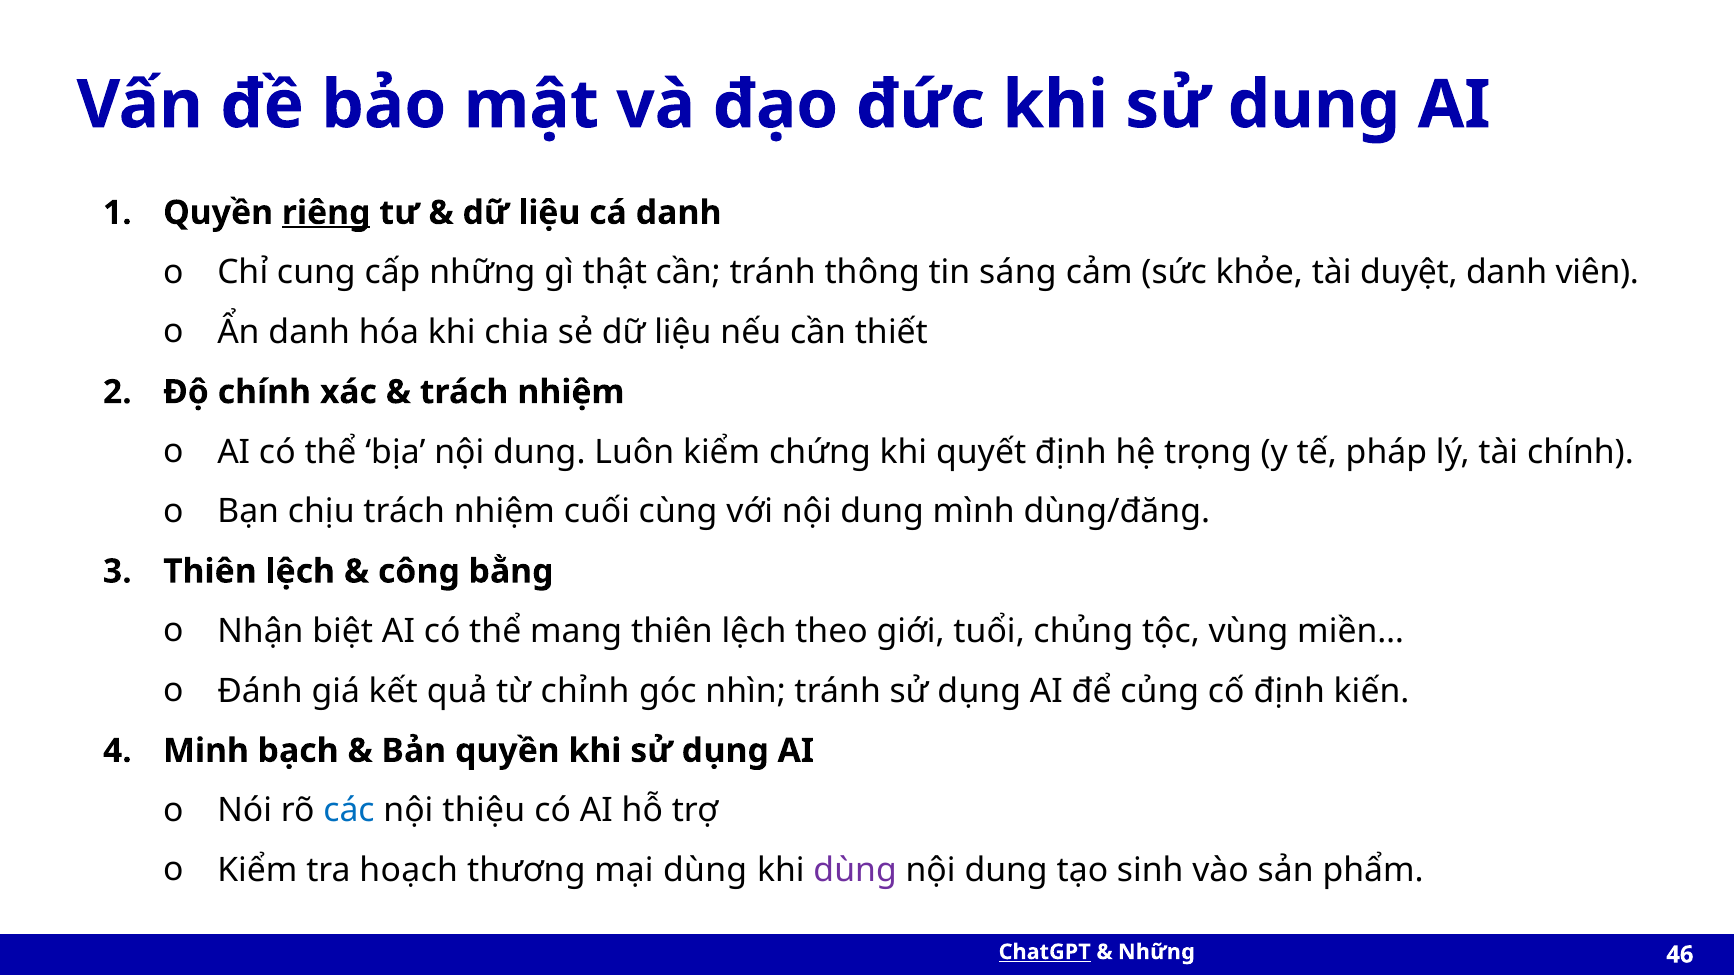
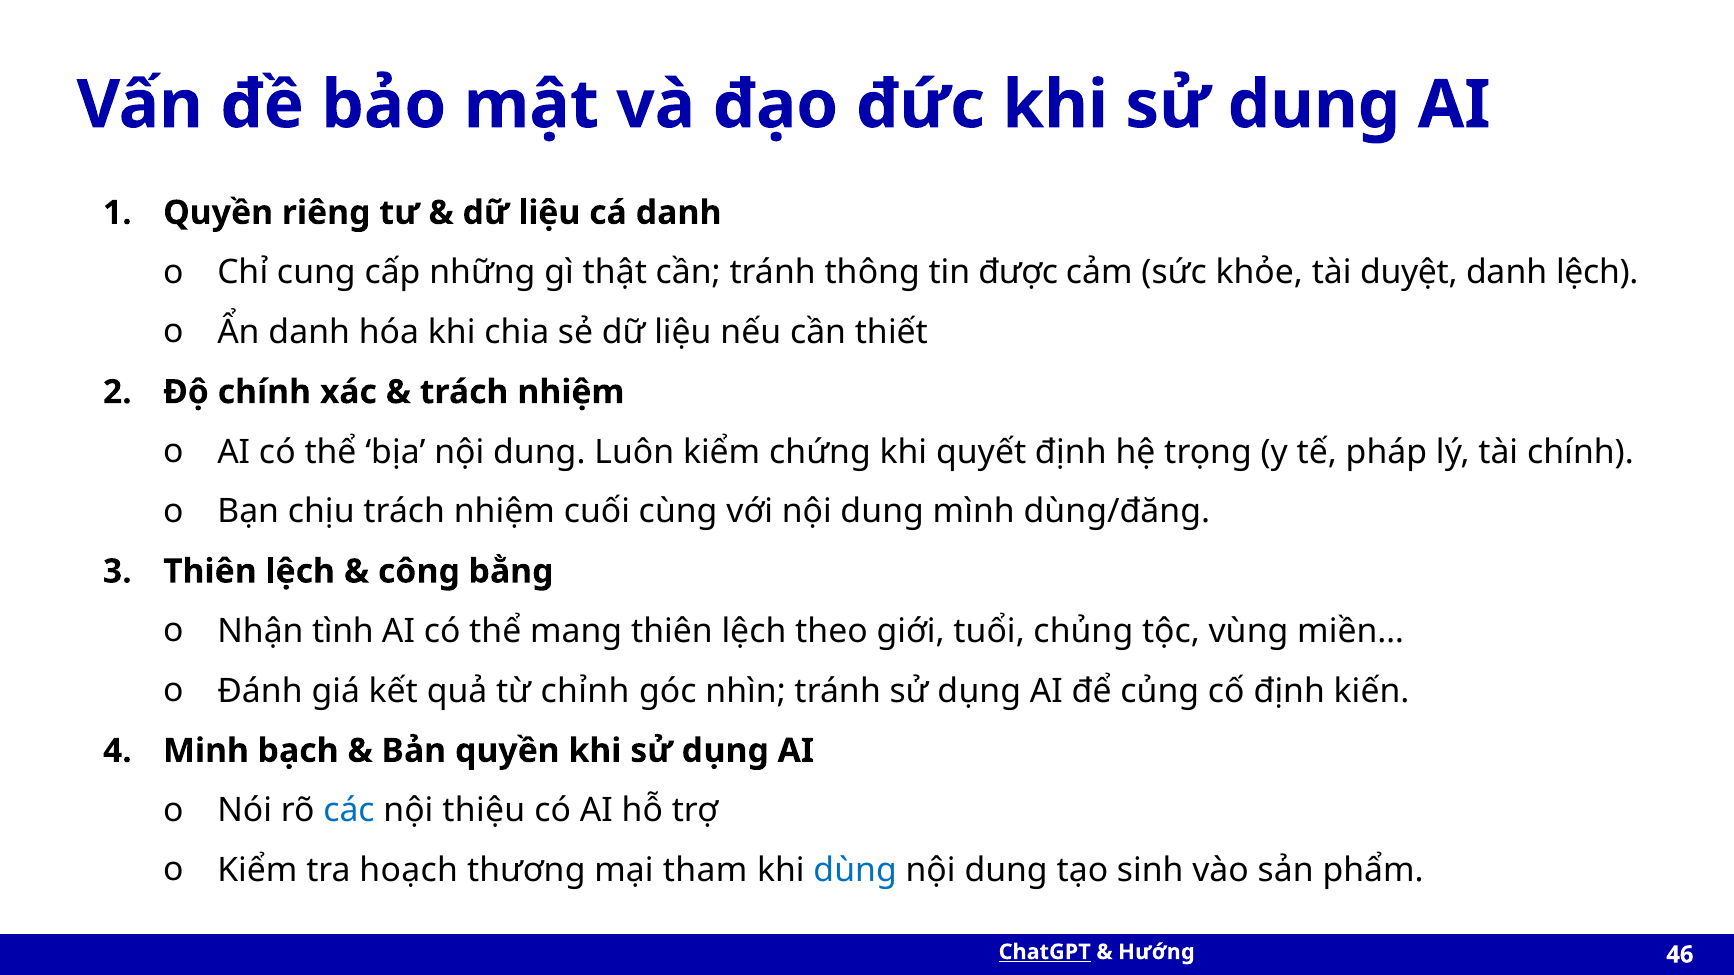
riêng underline: present -> none (326, 213)
sáng: sáng -> được (1018, 273)
danh viên: viên -> lệch (1597, 273)
biệt: biệt -> tình (343, 631)
mại dùng: dùng -> tham (705, 871)
dùng colour: purple -> blue (855, 871)
Những: Những -> Hướng (1156, 952)
